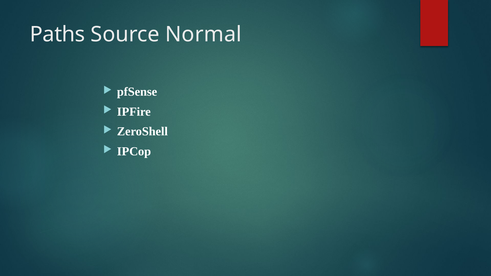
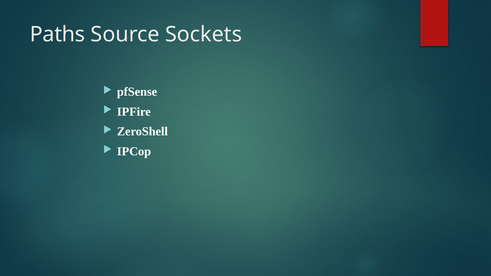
Normal: Normal -> Sockets (204, 34)
